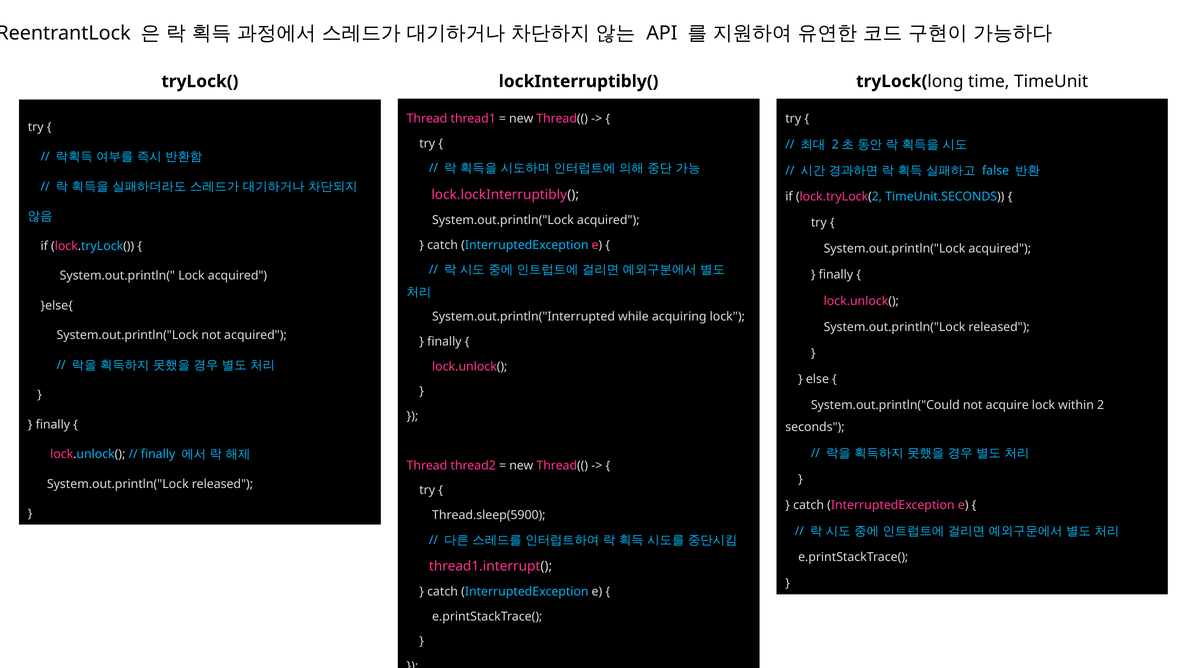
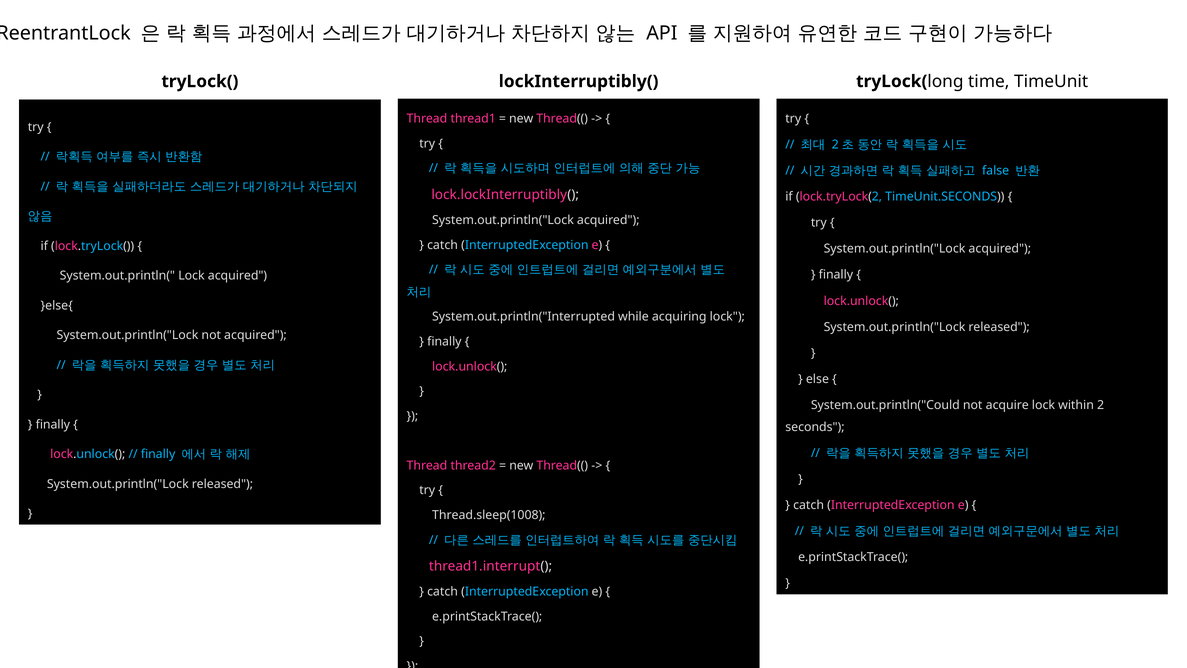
Thread.sleep(5900: Thread.sleep(5900 -> Thread.sleep(1008 (489, 515)
